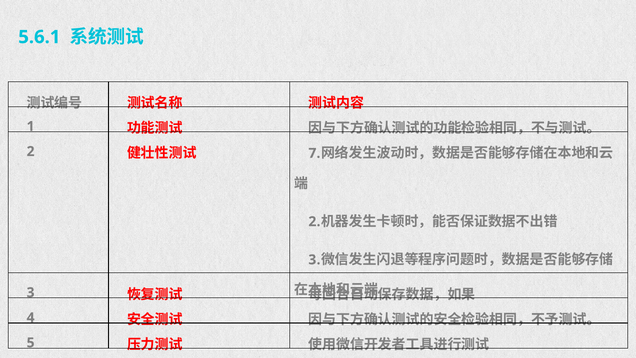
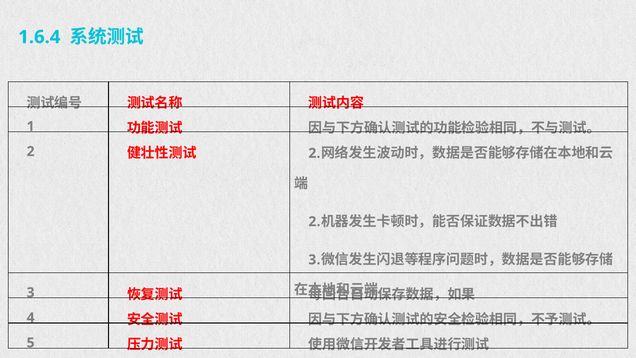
5.6.1: 5.6.1 -> 1.6.4 (39, 37)
7: 7 -> 2 (314, 153)
